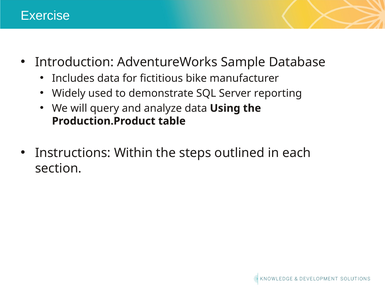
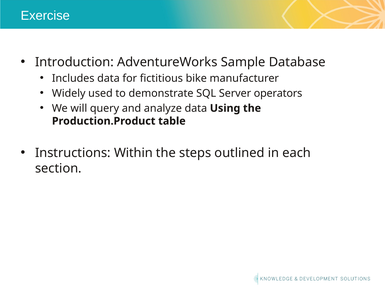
reporting: reporting -> operators (278, 93)
